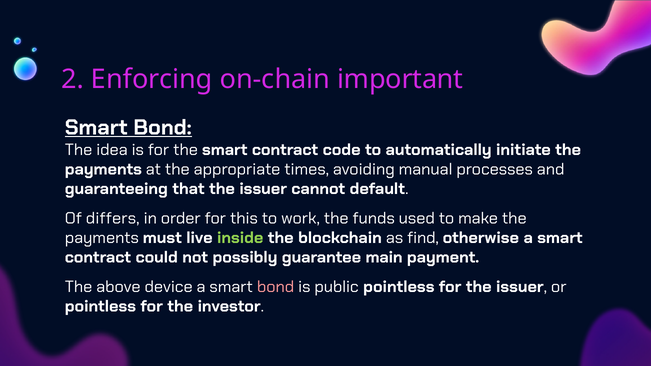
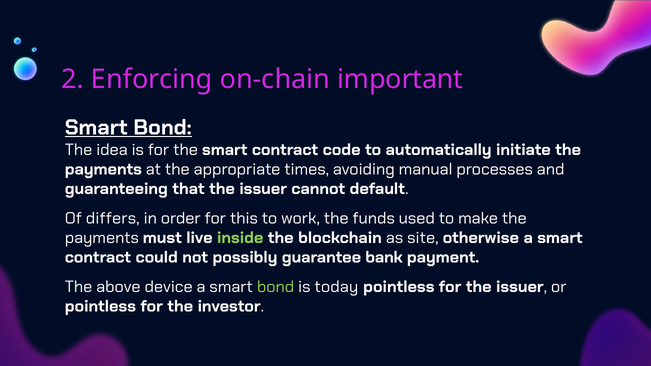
find: find -> site (423, 238)
main: main -> bank (384, 257)
bond colour: pink -> light green (276, 287)
public: public -> today (336, 287)
